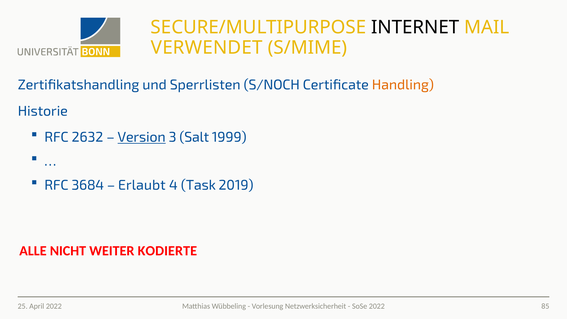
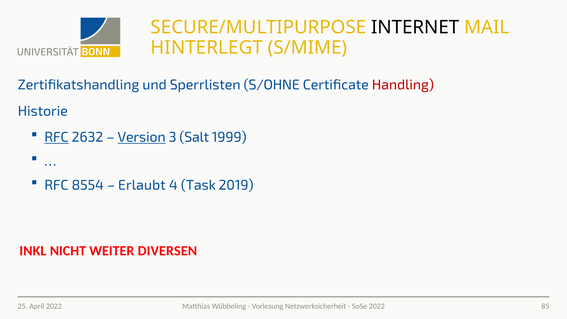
VERWENDET: VERWENDET -> HINTERLEGT (207, 48)
S/NOCH: S/NOCH -> S/OHNE (272, 85)
Handling colour: orange -> red (403, 85)
RFC underline: none -> present (56, 137)
3684: 3684 -> 8554 (88, 185)
ALLE: ALLE -> INKL (33, 251)
KODIERTE: KODIERTE -> DIVERSEN (167, 251)
